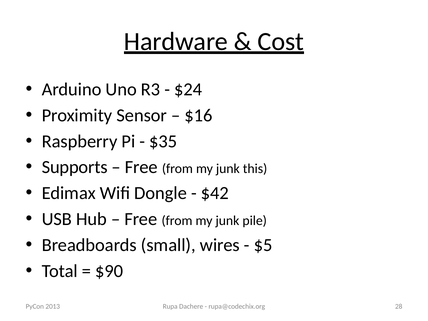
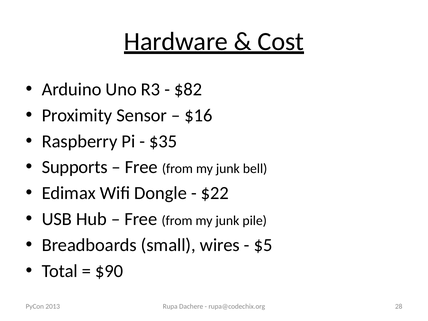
$24: $24 -> $82 (188, 89)
this: this -> bell (255, 169)
$42: $42 -> $22 (215, 193)
